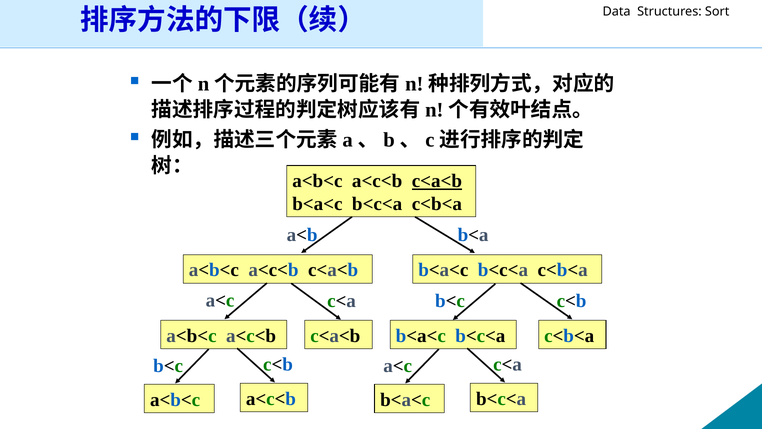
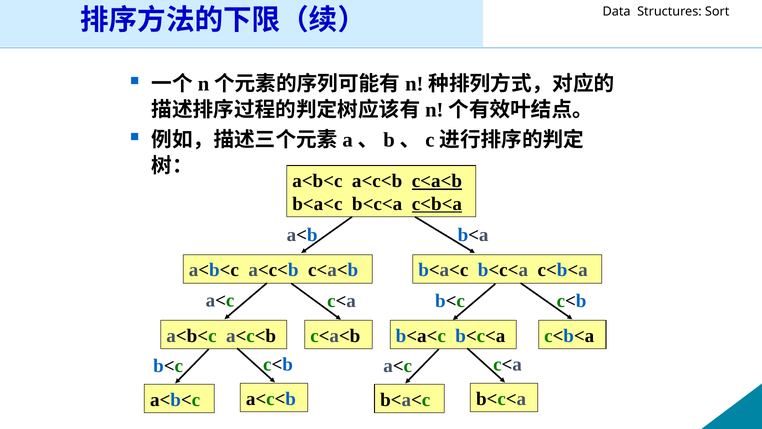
c<b<a underline: none -> present (437, 204)
